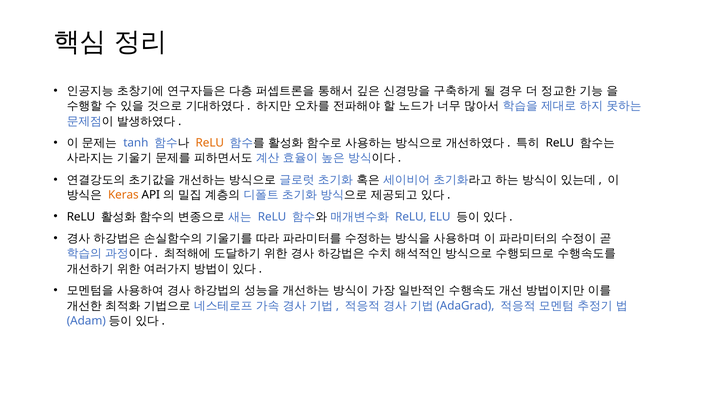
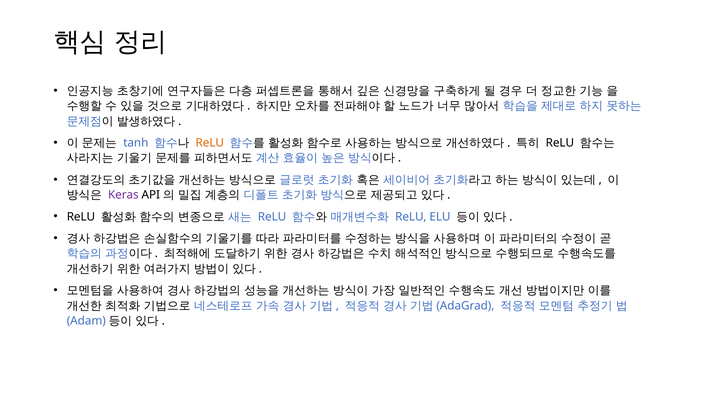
Keras colour: orange -> purple (123, 195)
